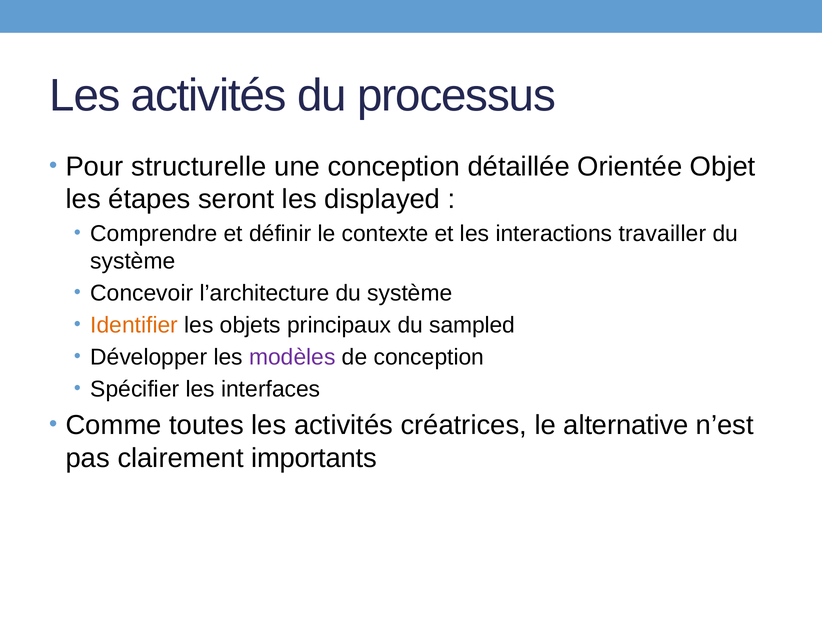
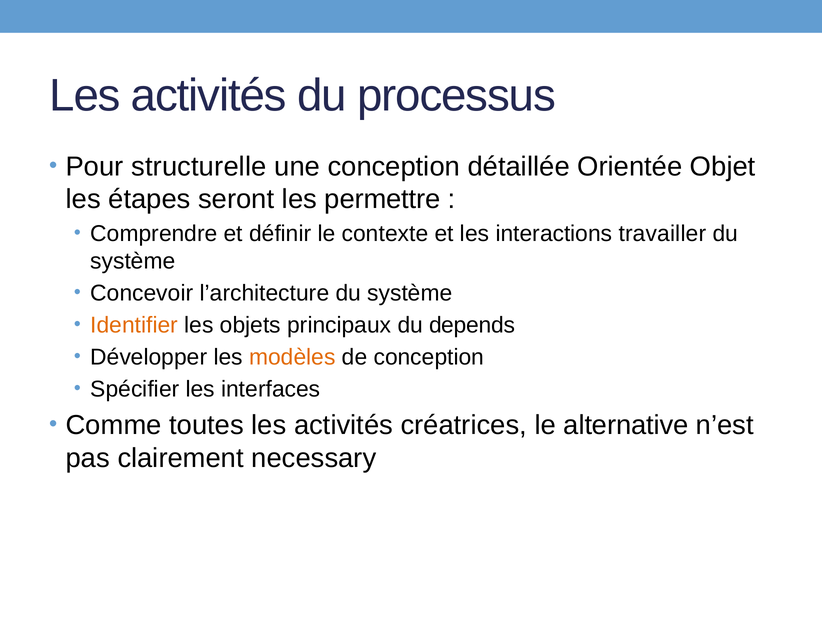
displayed: displayed -> permettre (382, 199)
sampled: sampled -> depends (472, 325)
modèles colour: purple -> orange (292, 357)
importants: importants -> necessary (314, 458)
